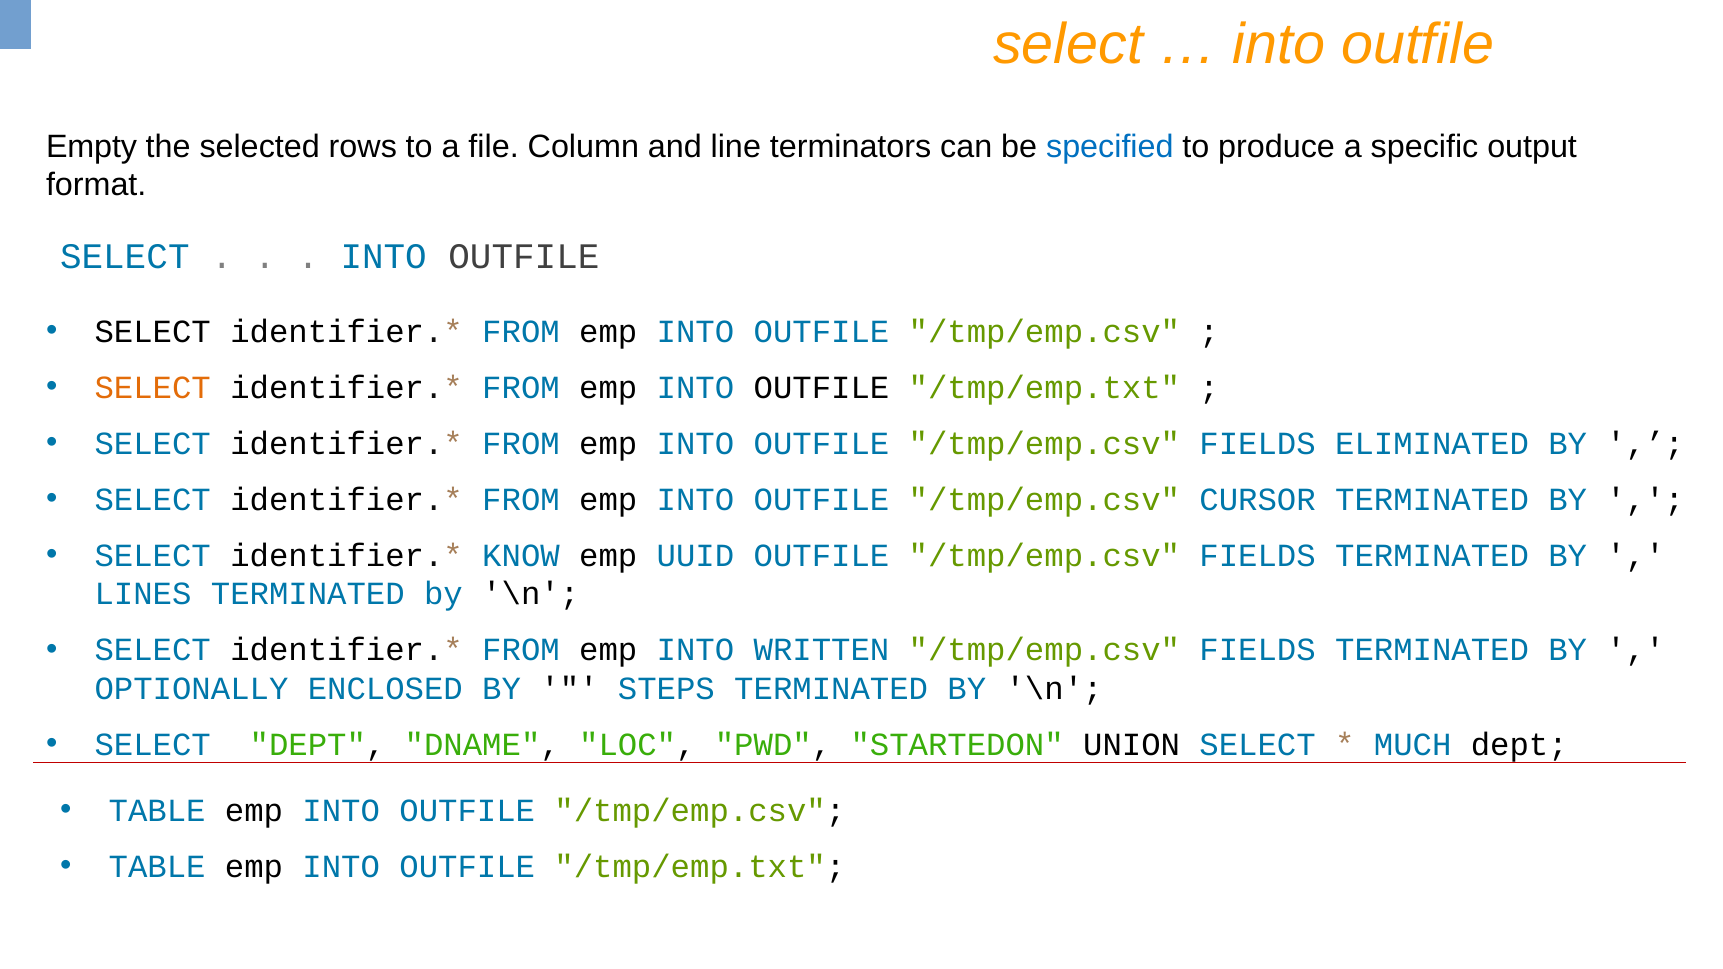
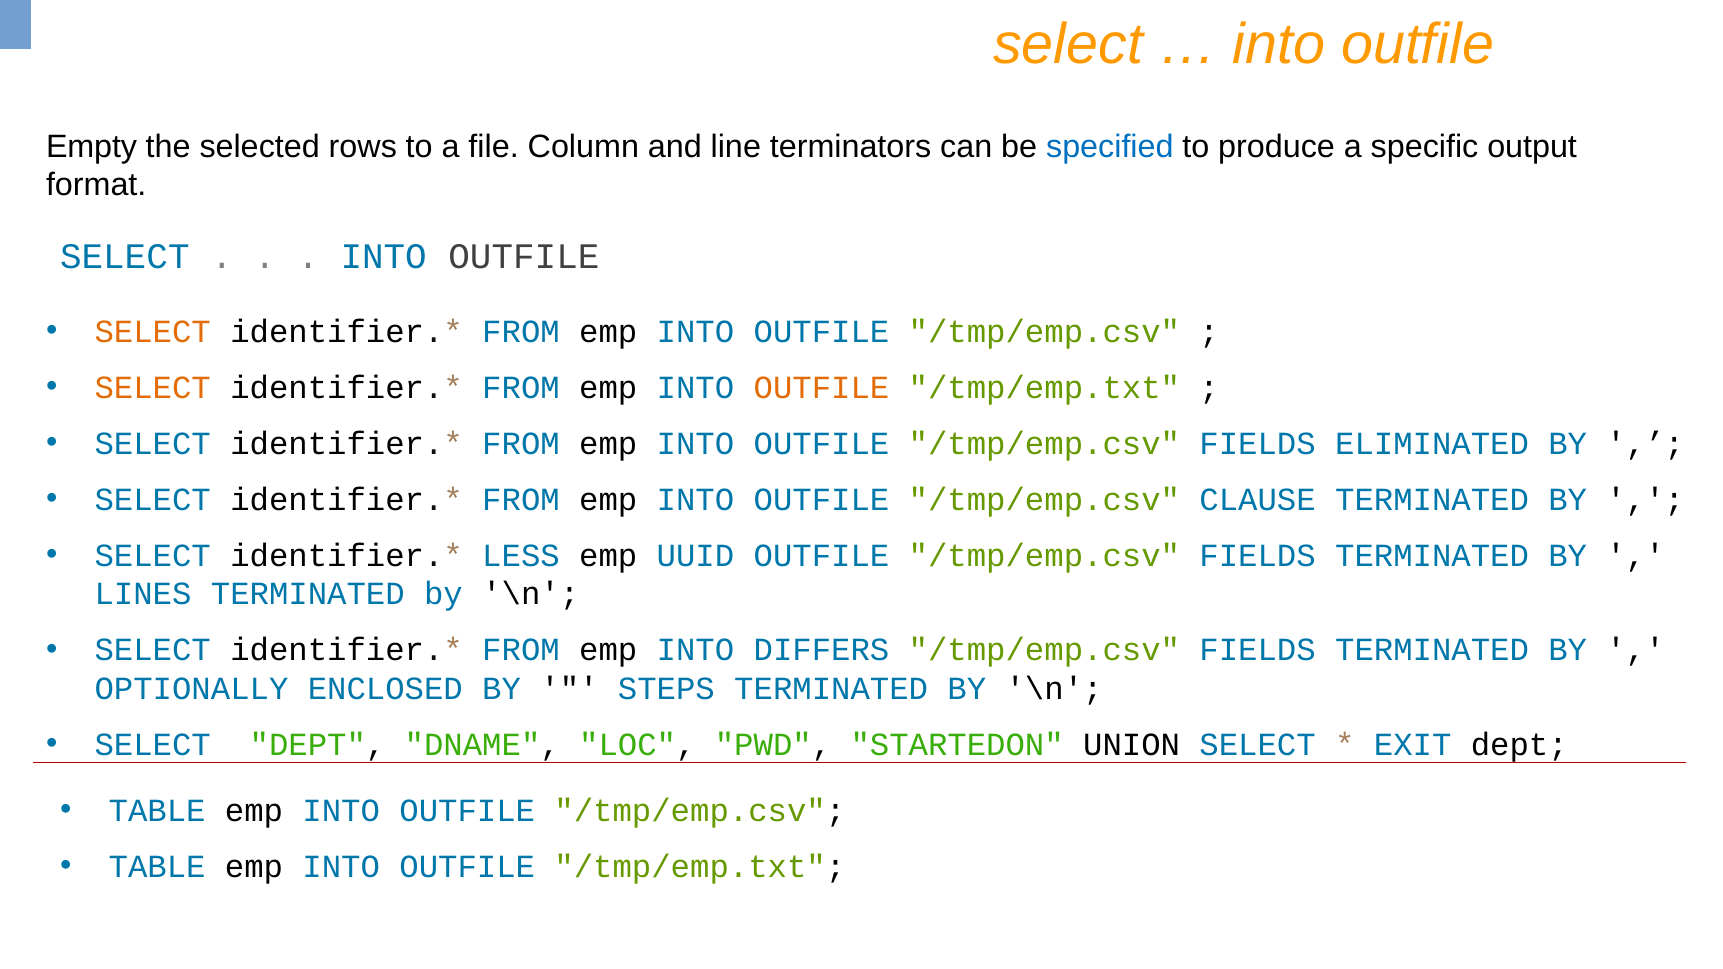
SELECT colour: black -> orange (153, 332)
OUTFILE colour: black -> orange (821, 388)
CURSOR: CURSOR -> CLAUSE (1258, 500)
KNOW: KNOW -> LESS (521, 556)
WRITTEN: WRITTEN -> DIFFERS (821, 650)
MUCH: MUCH -> EXIT (1413, 745)
